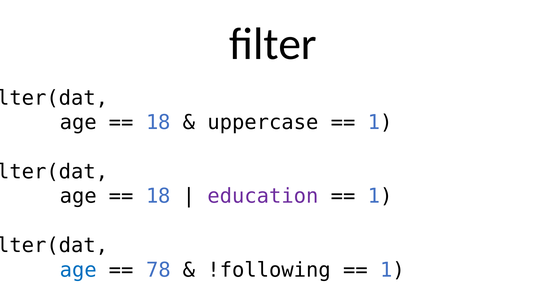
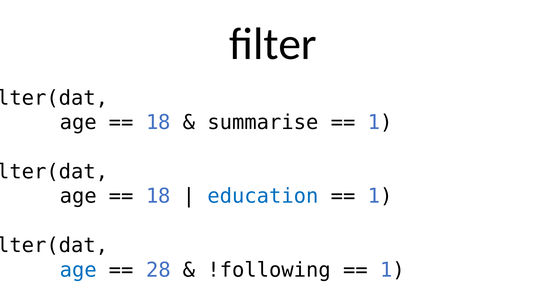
uppercase: uppercase -> summarise (263, 123)
education colour: purple -> blue (263, 196)
78: 78 -> 28 (158, 270)
